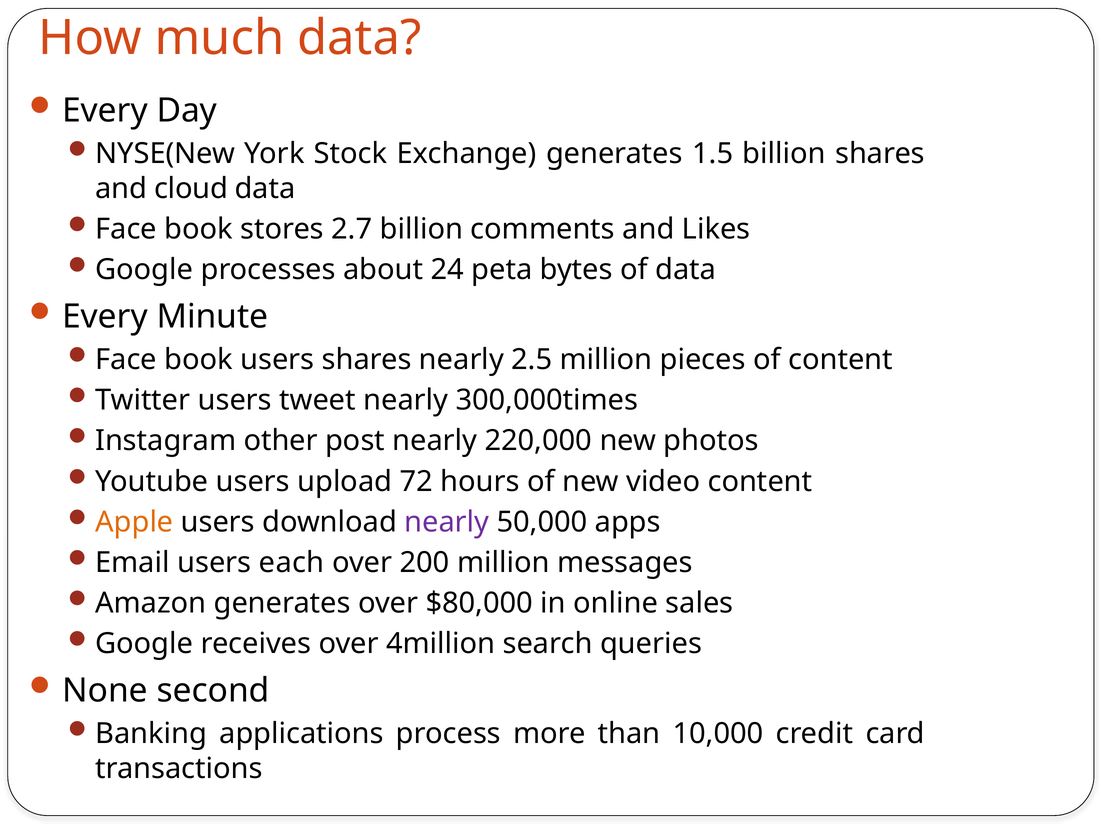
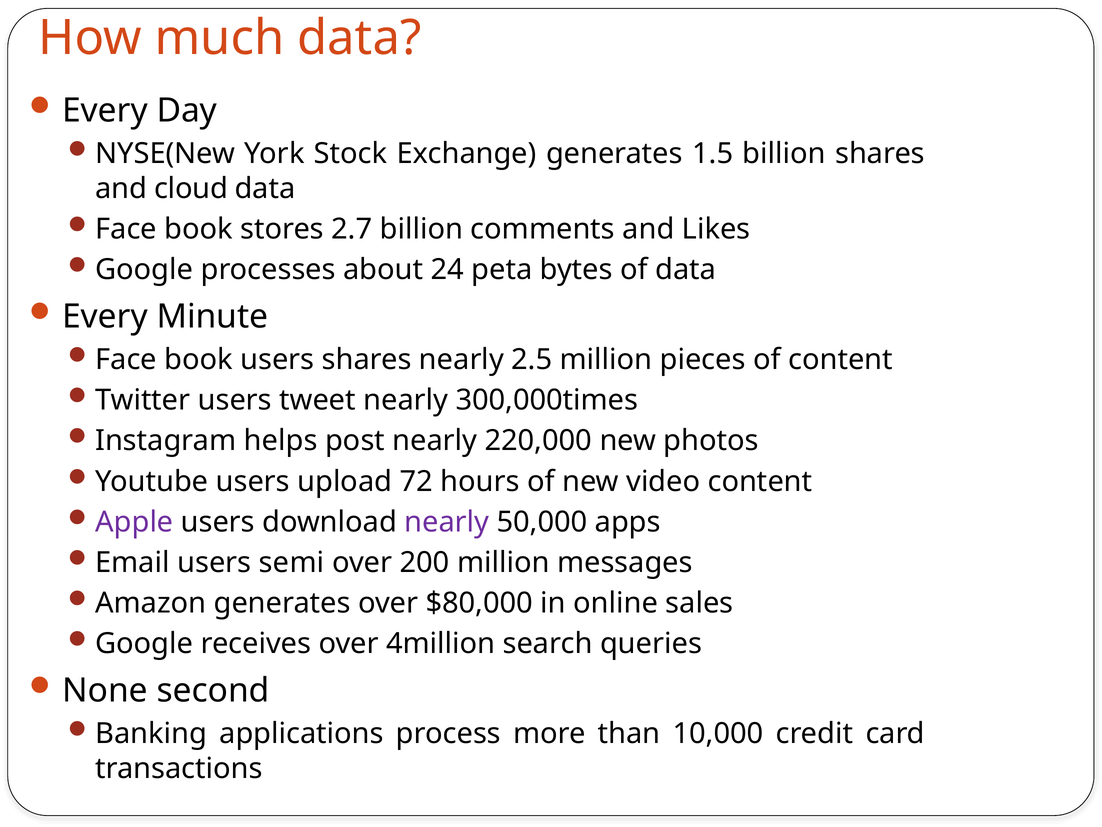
other: other -> helps (281, 441)
Apple colour: orange -> purple (134, 522)
each: each -> semi (292, 562)
